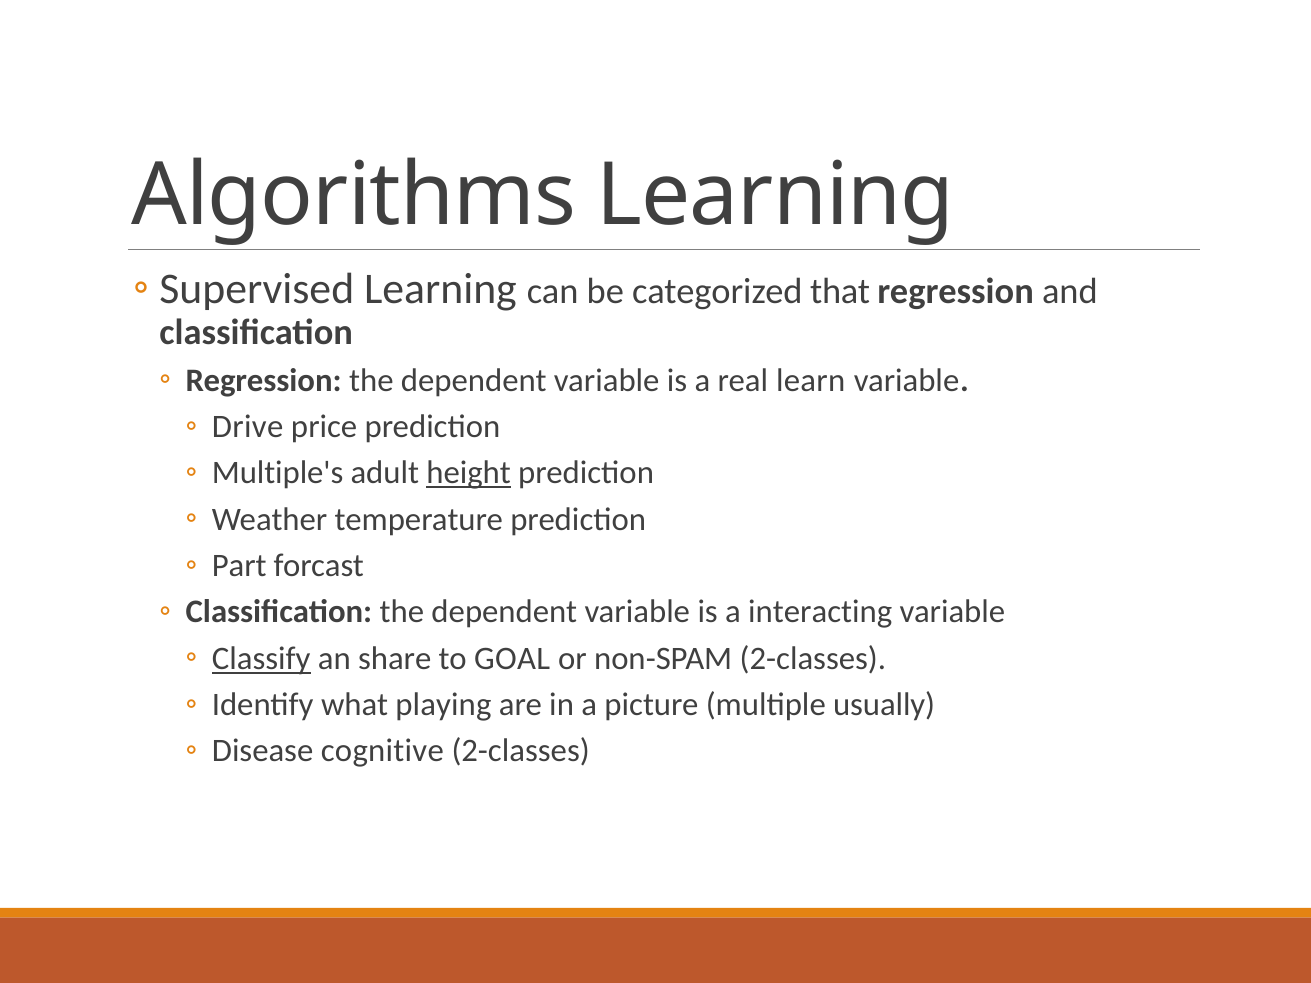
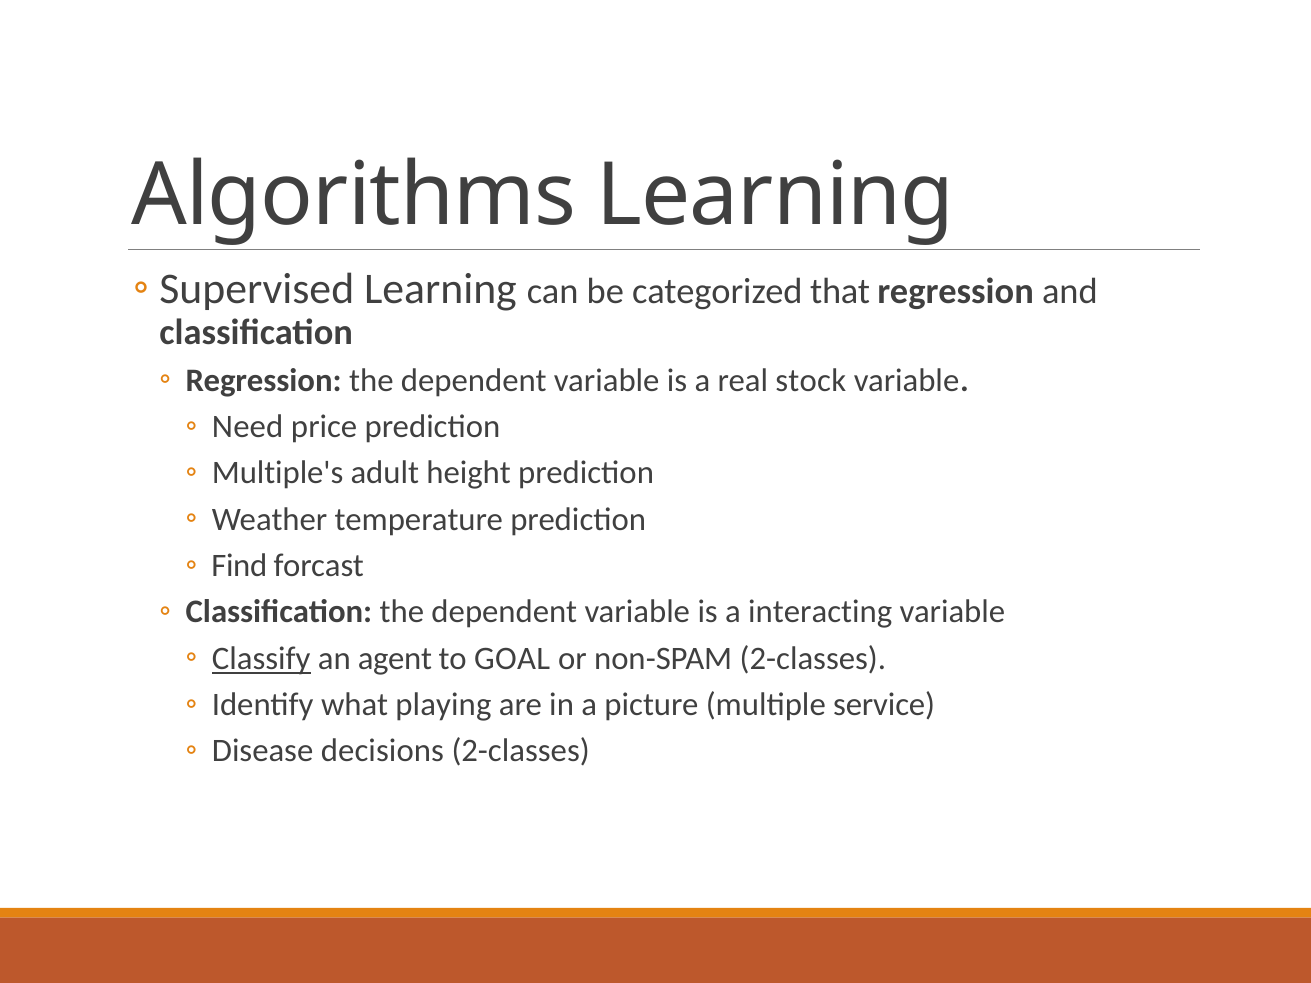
learn: learn -> stock (811, 381)
Drive: Drive -> Need (248, 427)
height underline: present -> none (469, 473)
Part: Part -> Find (239, 566)
share: share -> agent (395, 659)
usually: usually -> service (884, 705)
cognitive: cognitive -> decisions (382, 751)
